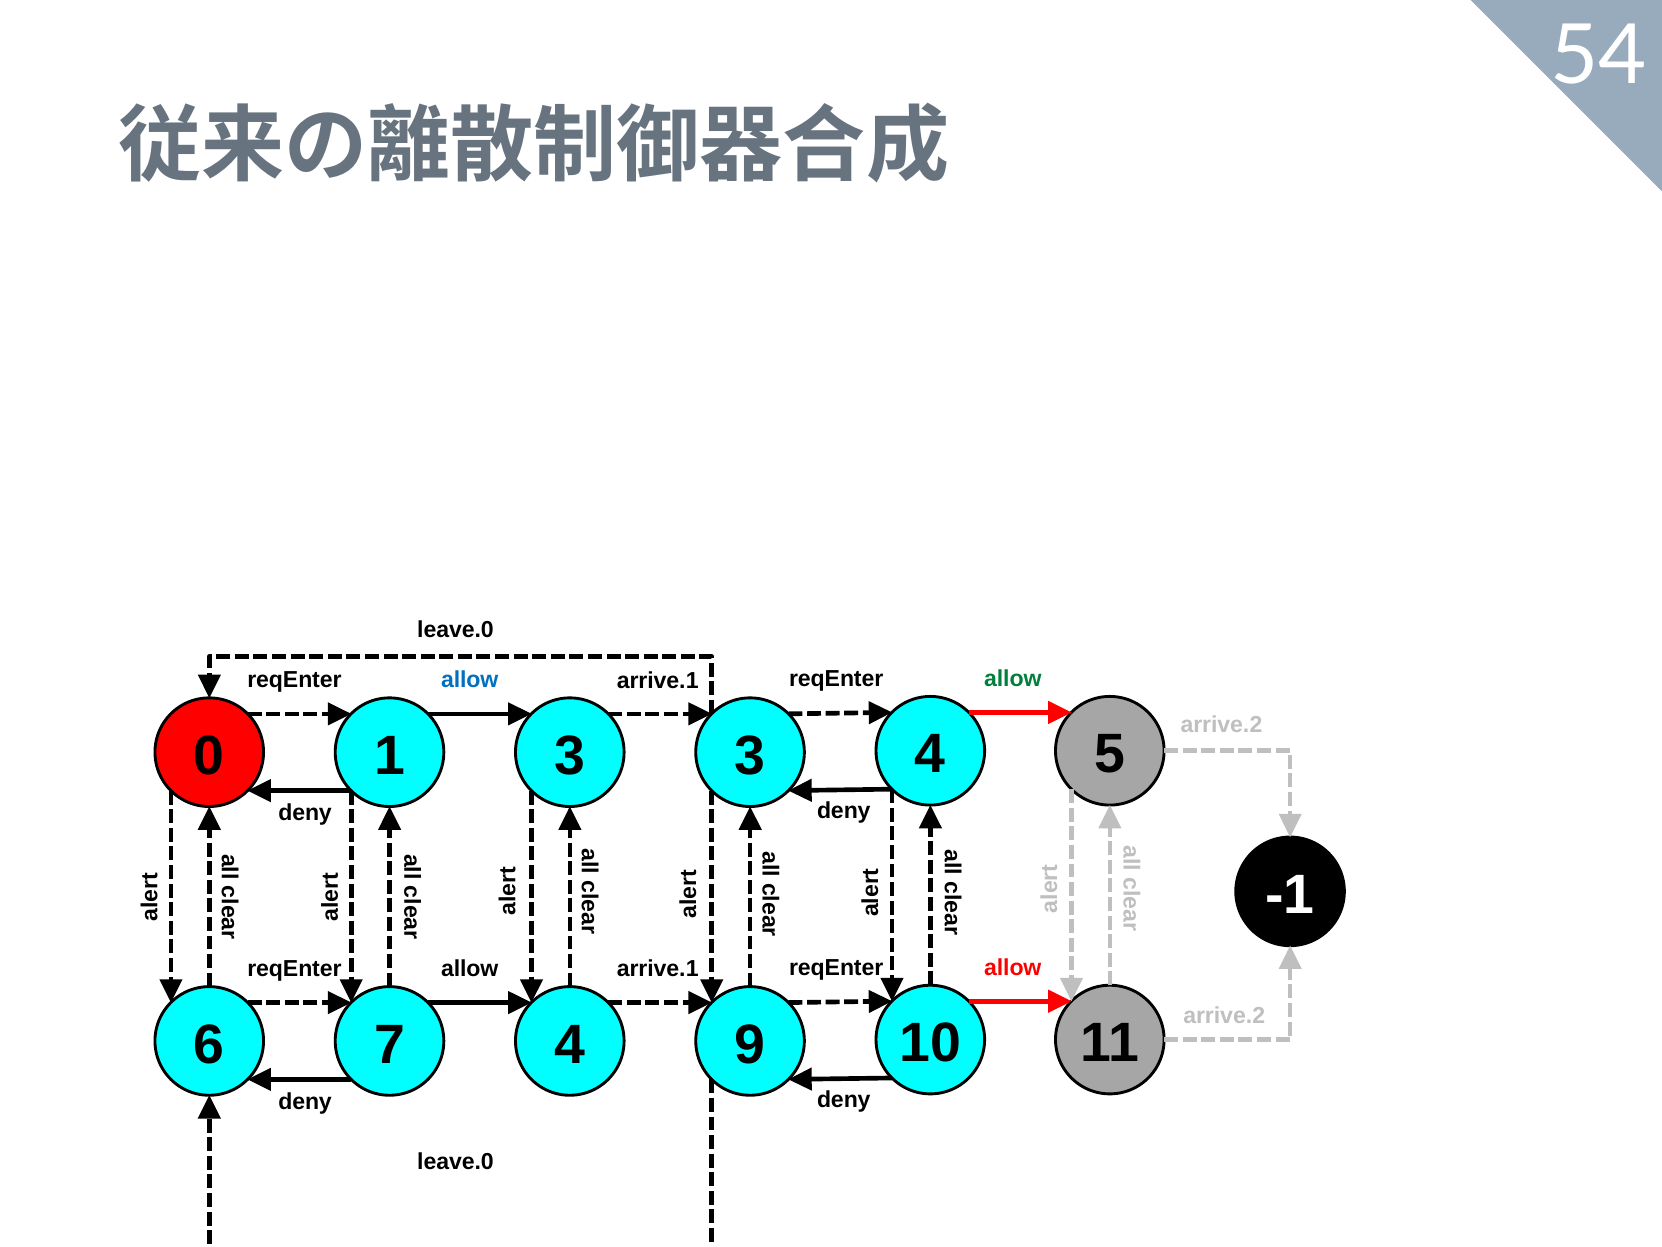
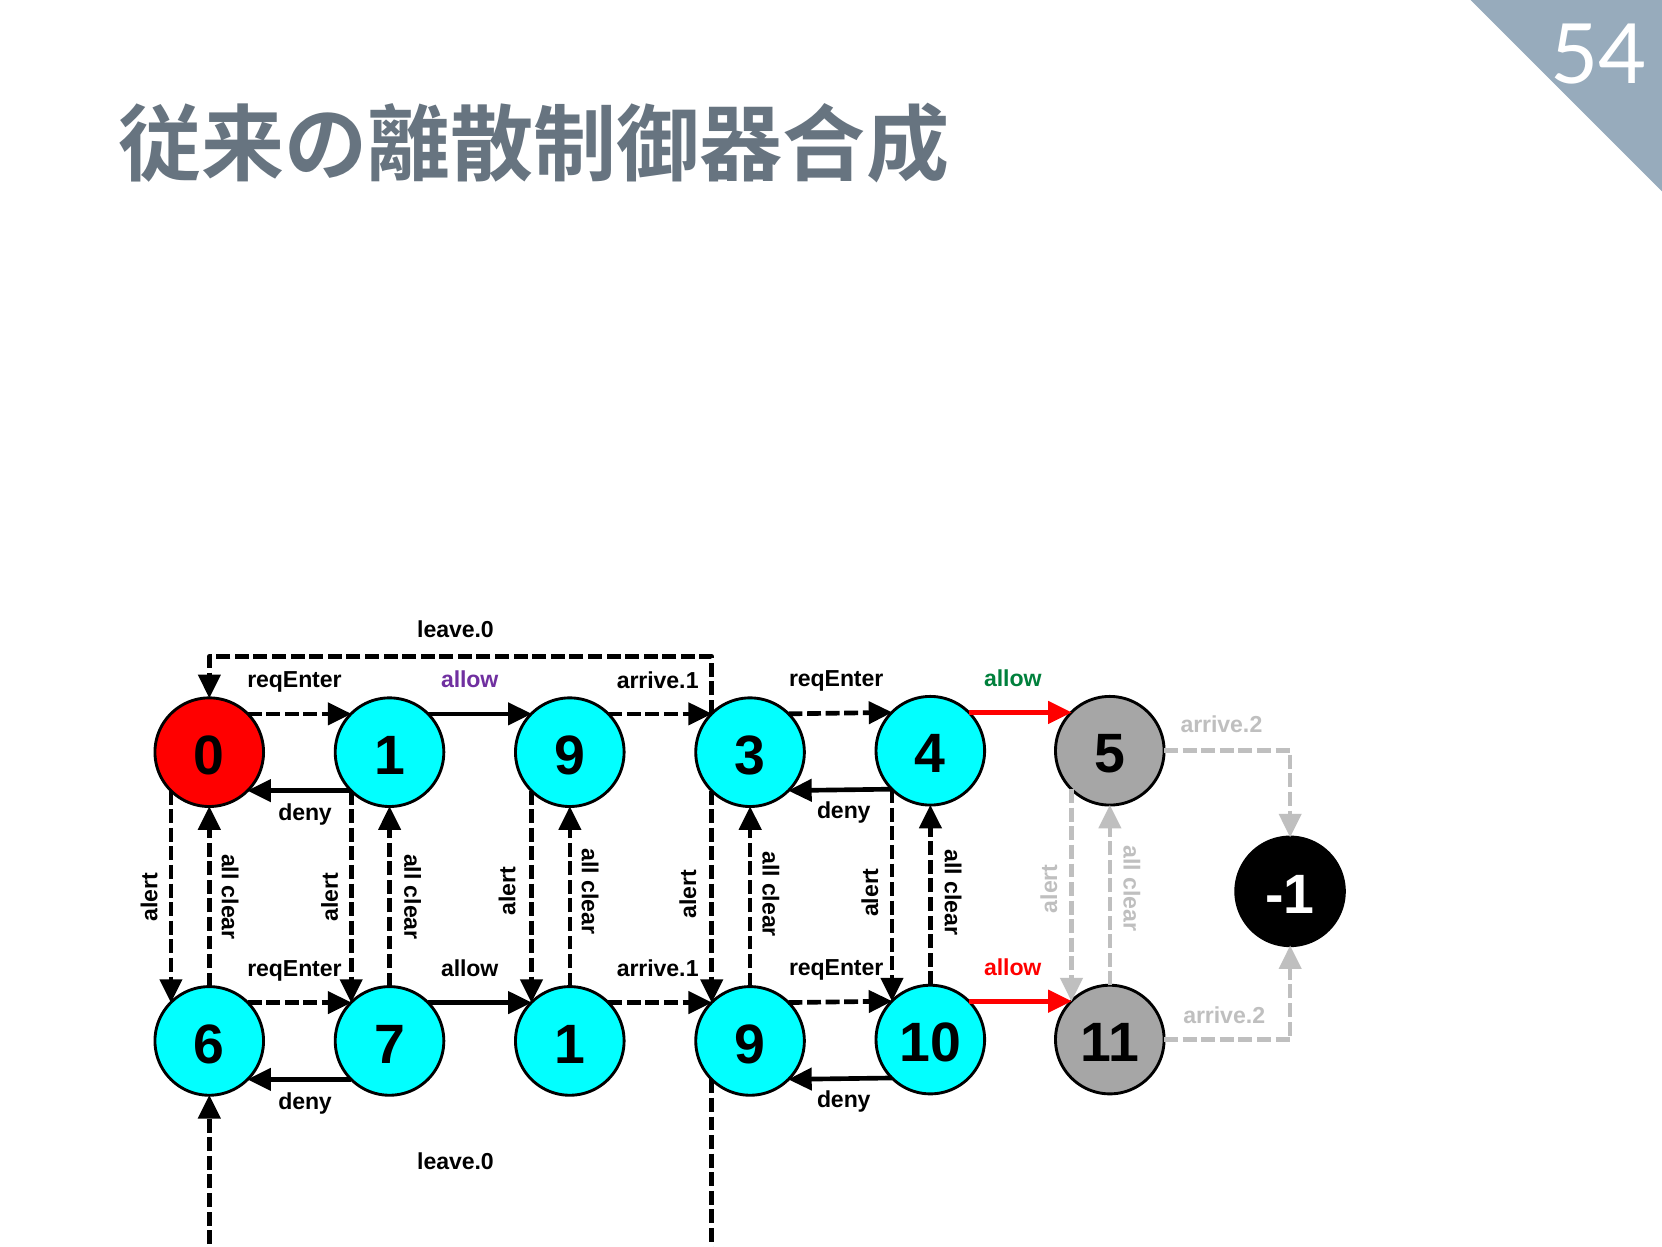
allow colour: blue -> purple (470, 680)
1 3: 3 -> 9 (570, 756)
7 4: 4 -> 1 (570, 1044)
